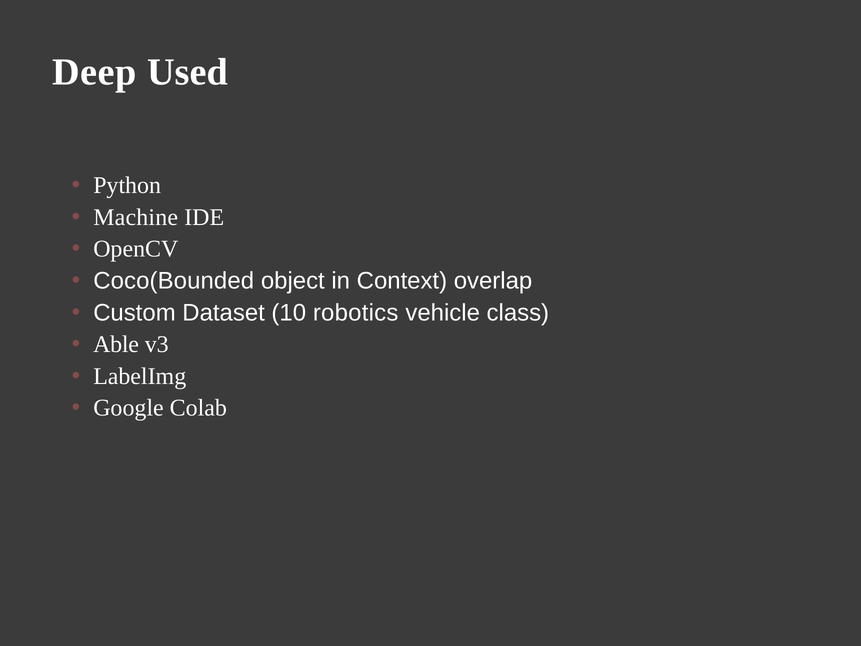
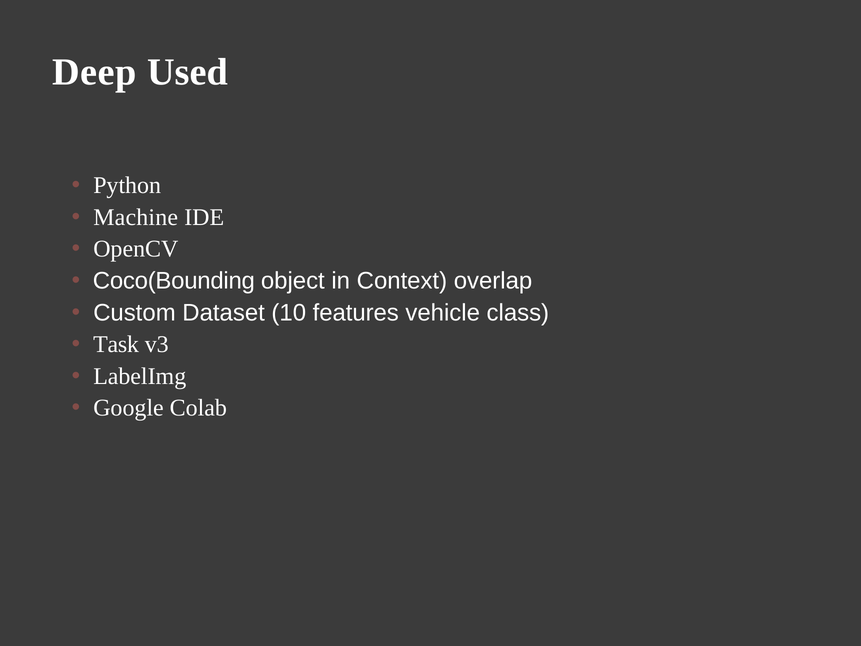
Coco(Bounded: Coco(Bounded -> Coco(Bounding (174, 281)
robotics: robotics -> features (356, 313)
Able: Able -> Task (116, 344)
